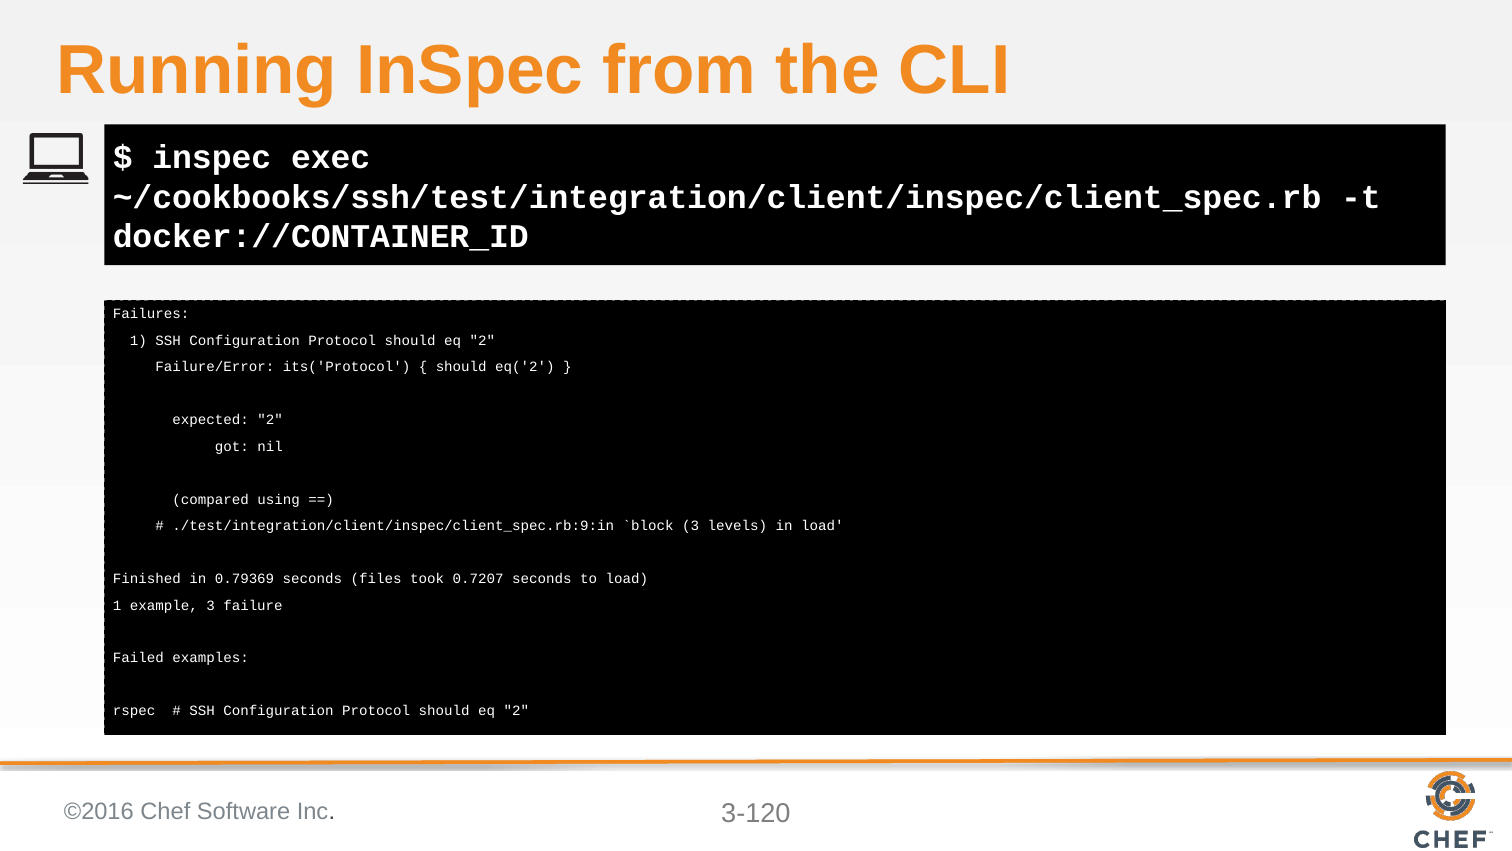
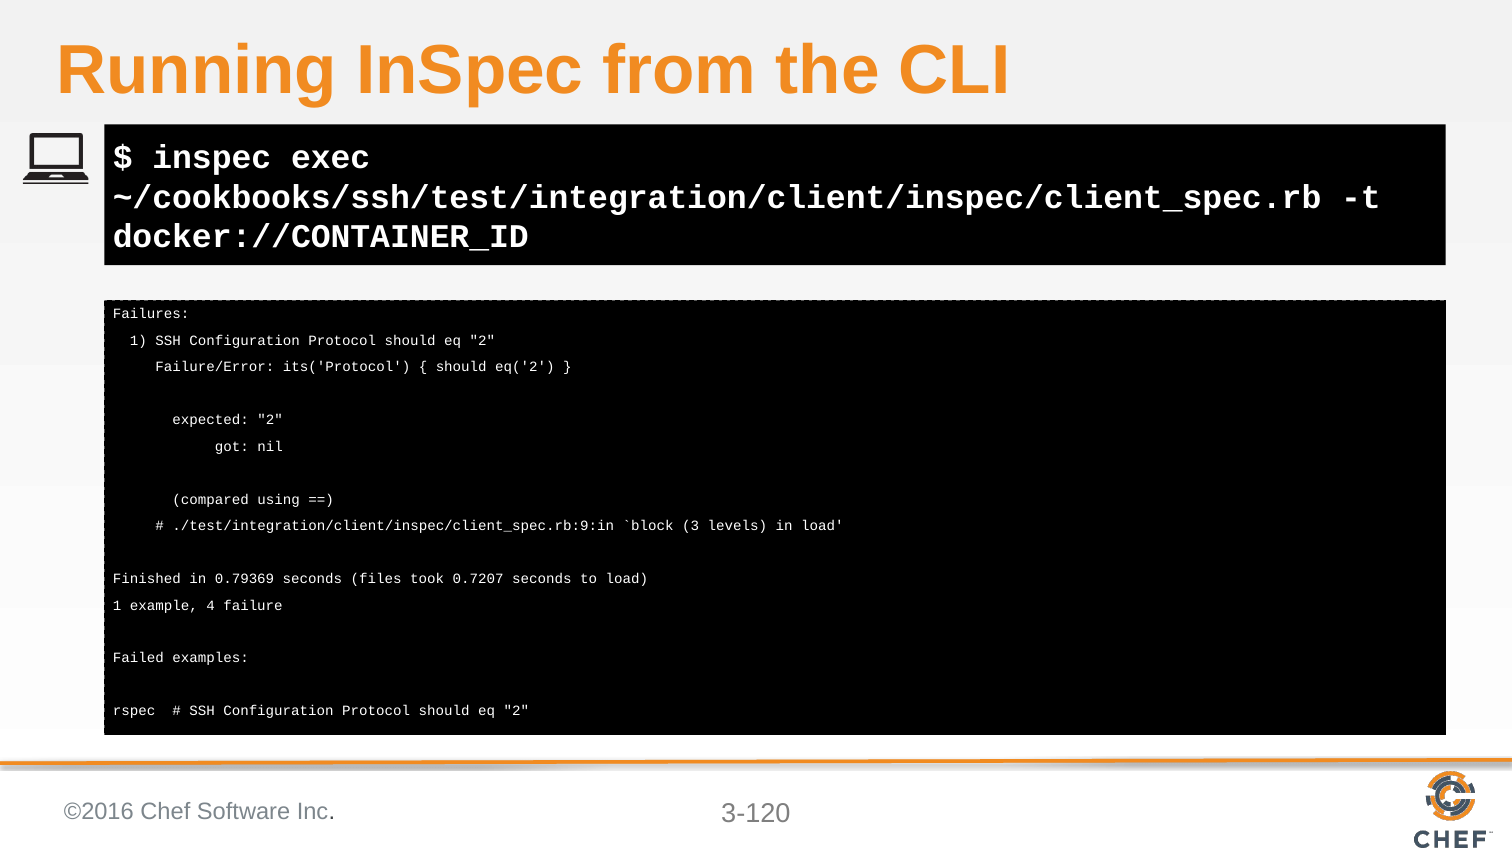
example 3: 3 -> 4 (211, 605)
